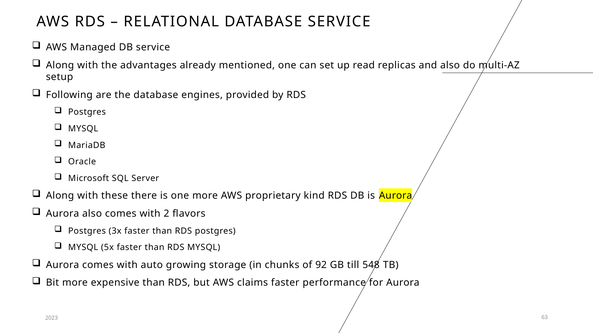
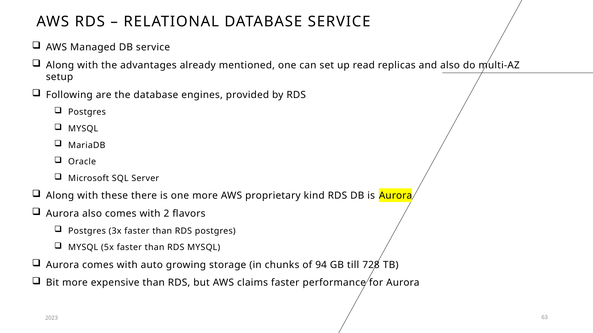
92: 92 -> 94 (321, 265)
548: 548 -> 728 (371, 265)
